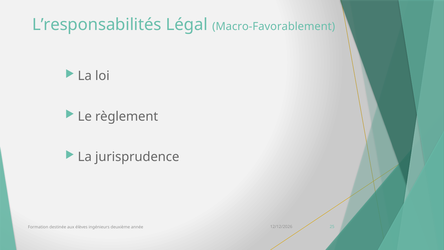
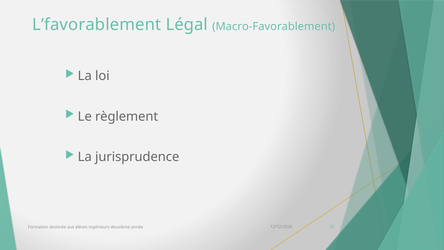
L’responsabilités: L’responsabilités -> L’favorablement (97, 25)
